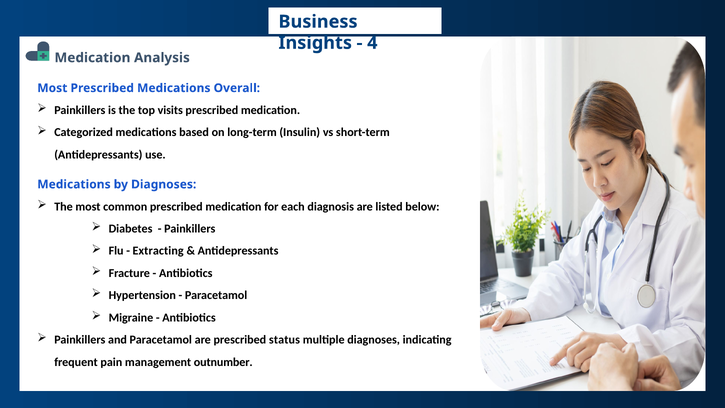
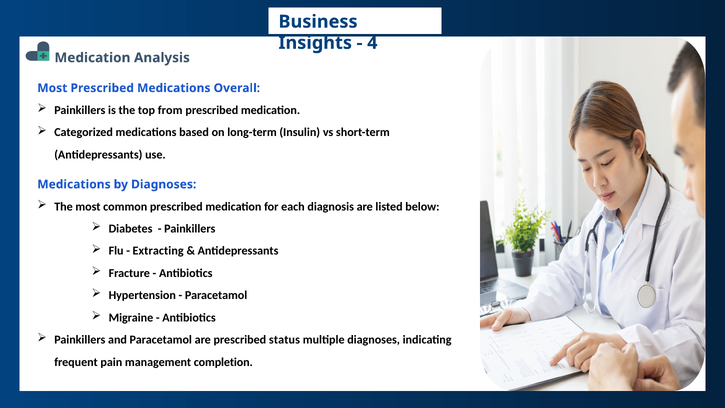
visits: visits -> from (170, 110)
outnumber: outnumber -> completion (223, 362)
